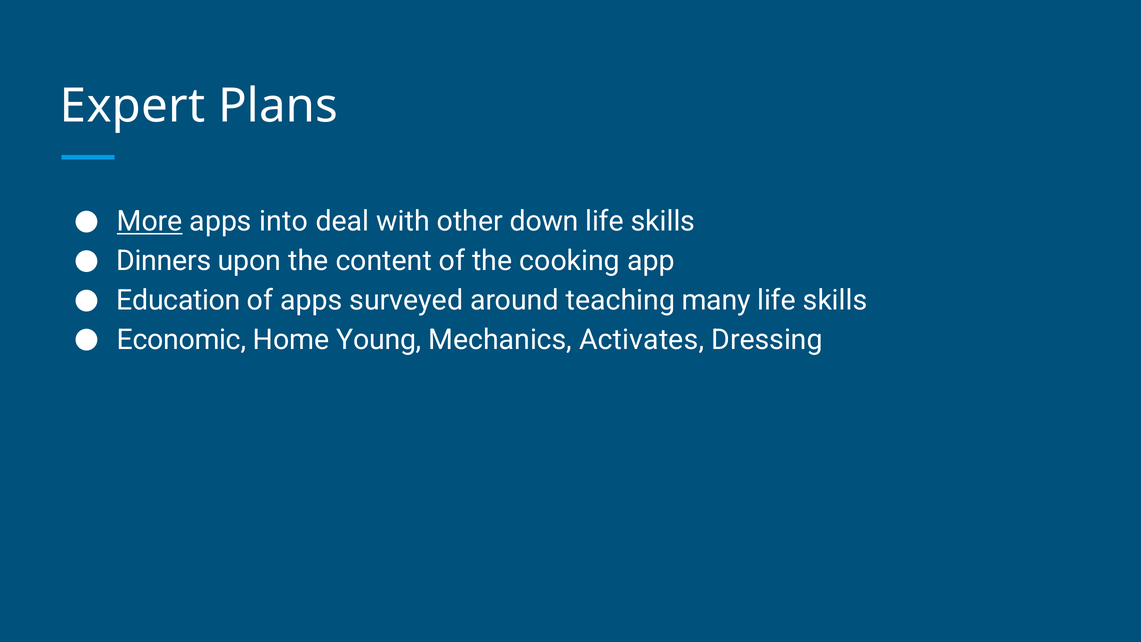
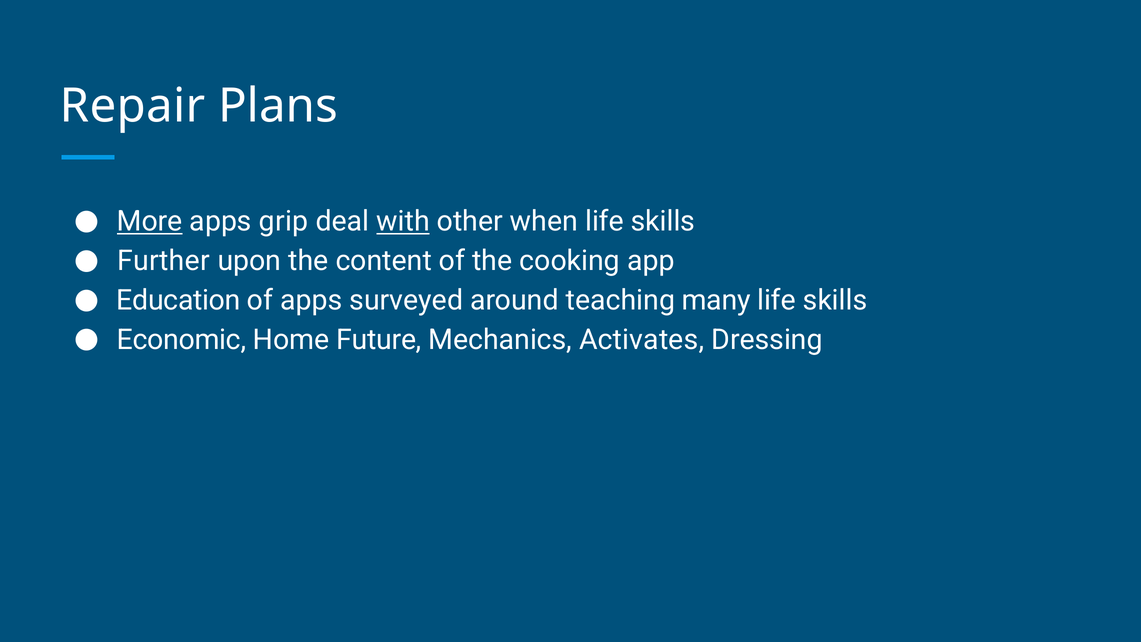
Expert: Expert -> Repair (133, 106)
into: into -> grip (284, 222)
with underline: none -> present (403, 222)
down: down -> when (544, 222)
Dinners: Dinners -> Further (164, 261)
Young: Young -> Future (379, 340)
